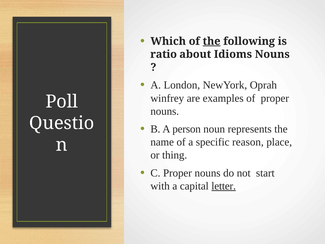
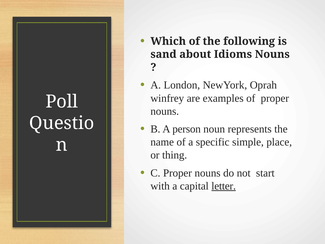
the underline: present -> none (212, 41)
ratio: ratio -> sand (163, 54)
reason: reason -> simple (248, 142)
